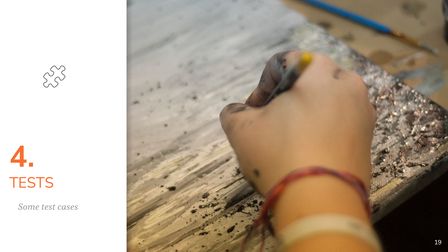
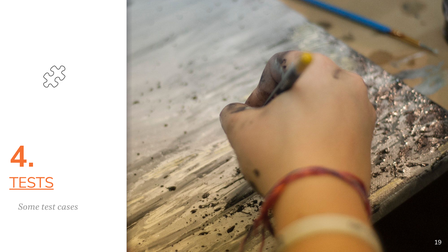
TESTS underline: none -> present (32, 183)
